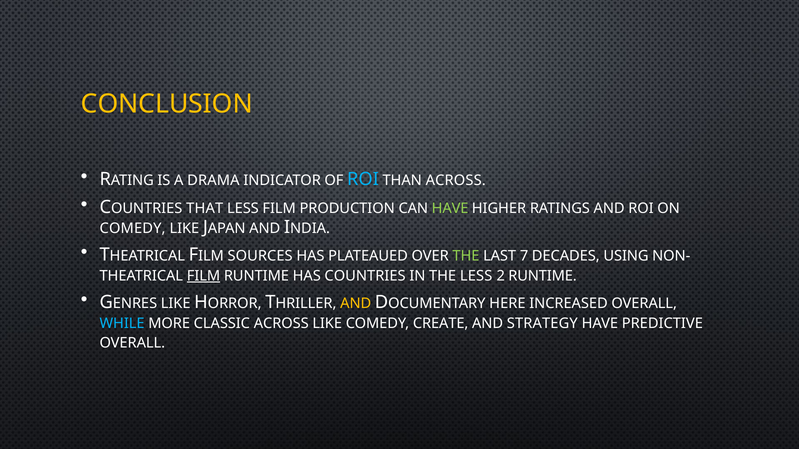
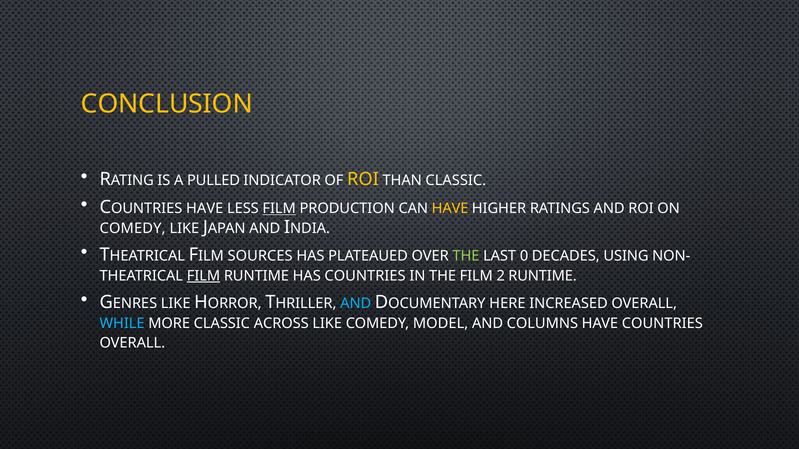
DRAMA: DRAMA -> PULLED (214, 181)
ROI colour: light blue -> yellow (363, 180)
THAN ACROSS: ACROSS -> CLASSIC (456, 181)
THAT: THAT -> HAVE (205, 209)
FILM underline: none -> present (279, 209)
HAVE colour: light green -> yellow (450, 209)
7: 7 -> 0 (524, 256)
THE LESS: LESS -> FILM (476, 276)
AND colour: yellow -> light blue (356, 304)
CREATE: CREATE -> MODEL (441, 324)
STRATEGY: STRATEGY -> COLUMNS (542, 324)
HAVE PREDICTIVE: PREDICTIVE -> COUNTRIES (662, 324)
